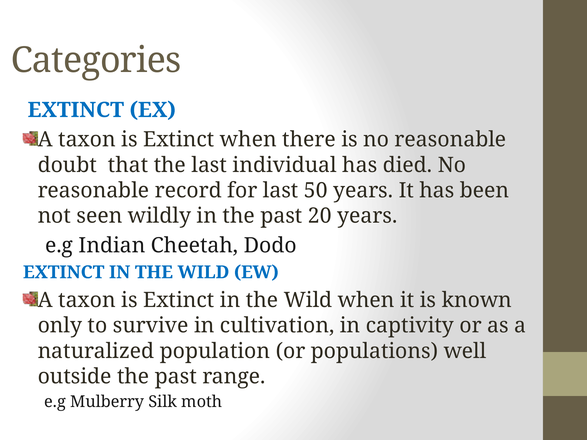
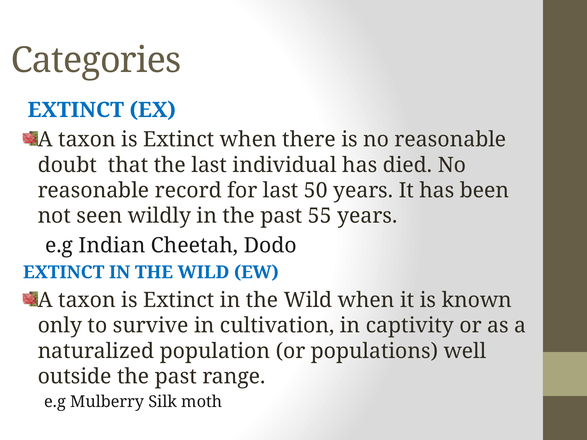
20: 20 -> 55 (320, 216)
